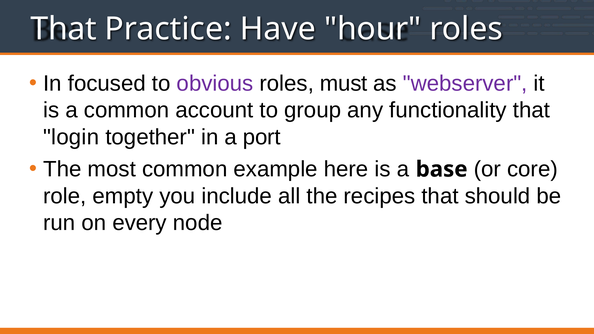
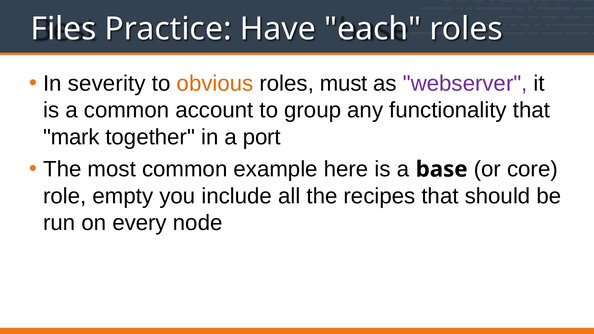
That: That -> Files (64, 29)
hour: hour -> each (373, 29)
focused: focused -> severity (107, 84)
obvious colour: purple -> orange (215, 84)
login: login -> mark (71, 137)
